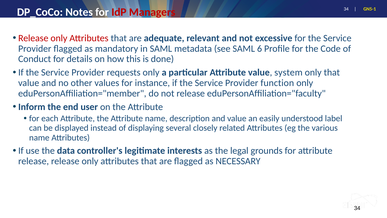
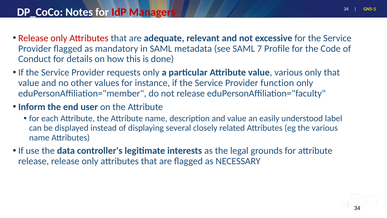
6: 6 -> 7 (260, 48)
value system: system -> various (289, 72)
